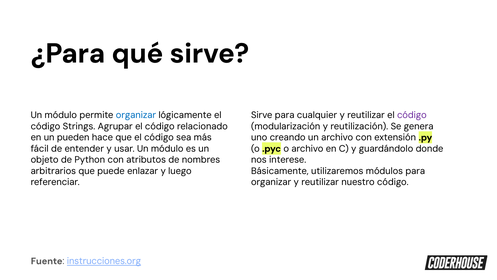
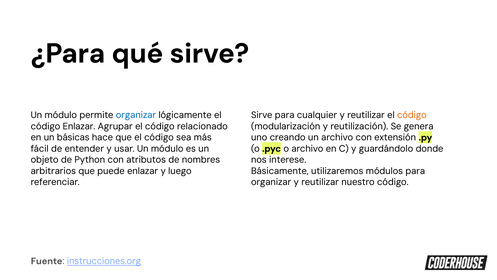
código colour: purple -> orange (412, 115)
código Strings: Strings -> Enlazar (79, 126)
pueden: pueden -> básicas (73, 137)
